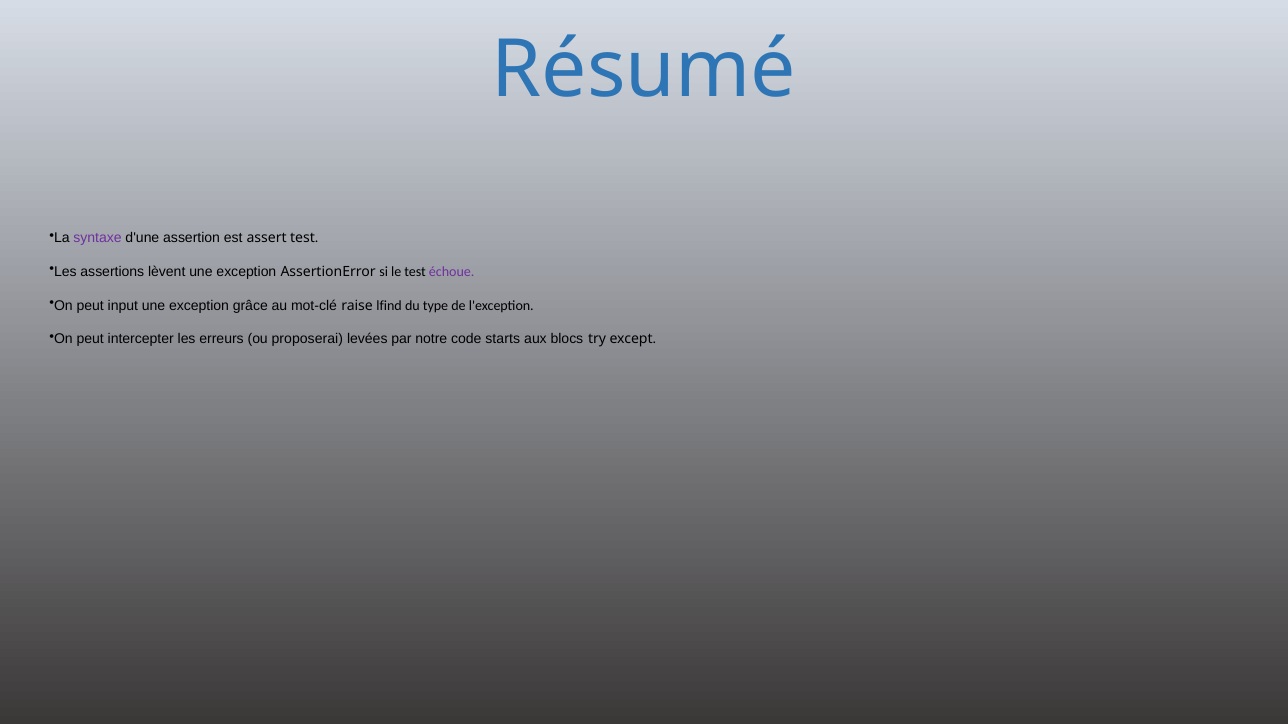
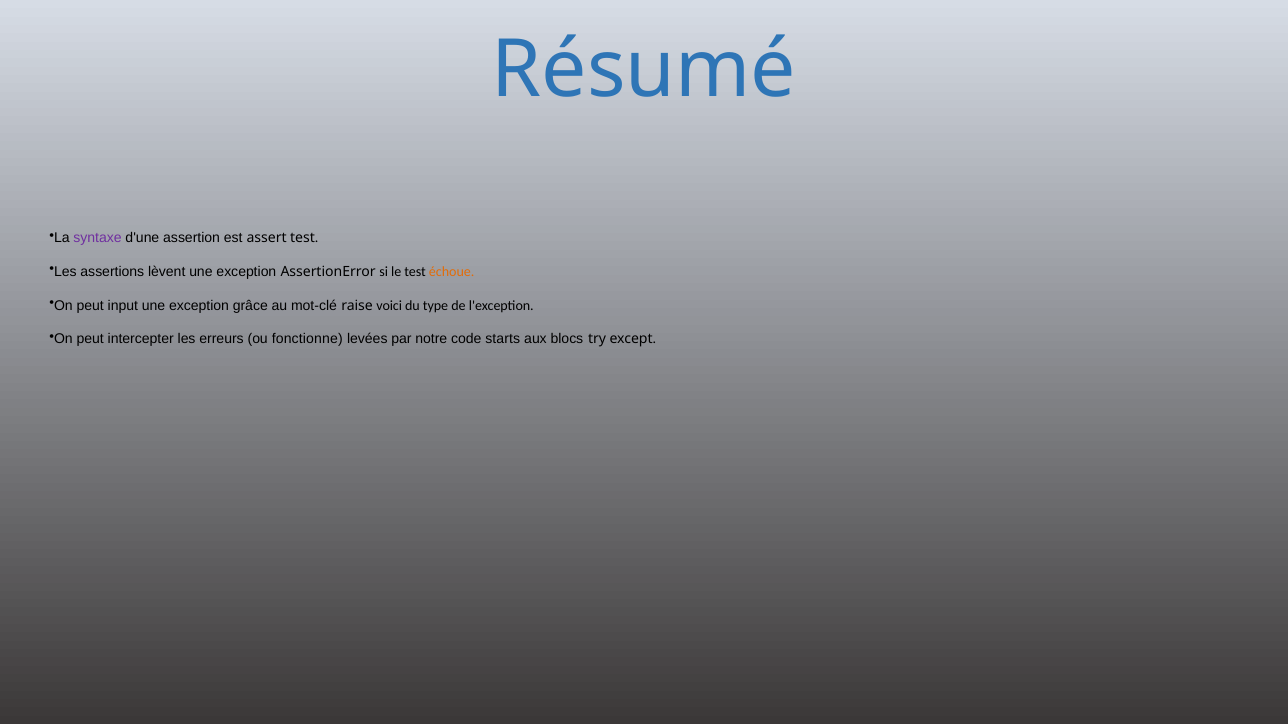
échoue colour: purple -> orange (452, 272)
lfind: lfind -> voici (389, 306)
proposerai: proposerai -> fonctionne (307, 339)
